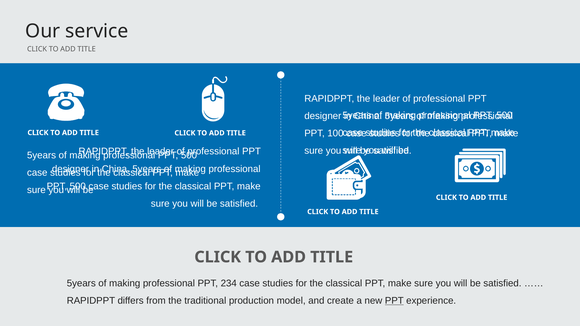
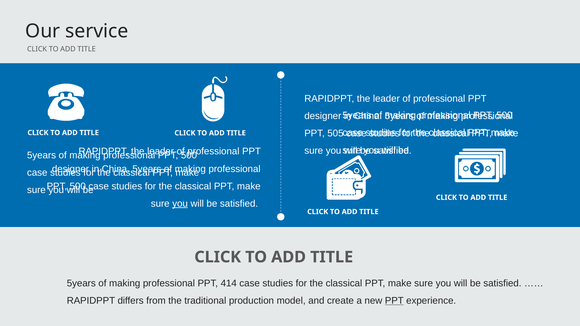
100: 100 -> 505 (335, 133)
you underline: none -> present (180, 204)
234: 234 -> 414 (229, 284)
